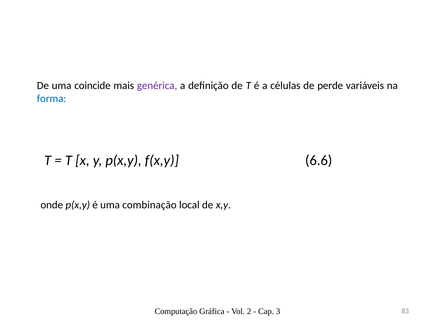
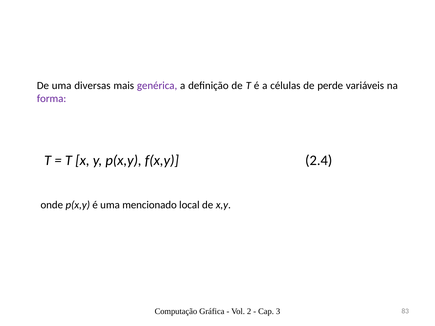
coincide: coincide -> diversas (92, 86)
forma colour: blue -> purple (52, 99)
6.6: 6.6 -> 2.4 (319, 160)
combinação: combinação -> mencionado (150, 205)
